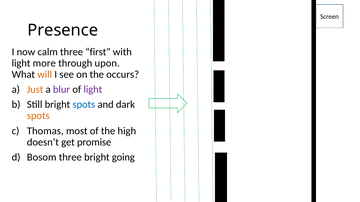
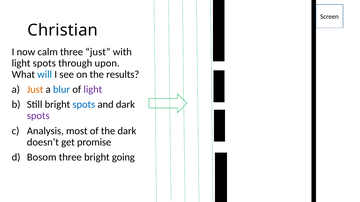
Presence: Presence -> Christian (63, 30)
three first: first -> just (98, 52)
light more: more -> spots (44, 63)
will colour: orange -> blue (45, 75)
occurs: occurs -> results (123, 75)
blur colour: purple -> blue (62, 90)
spots colour: orange -> purple (38, 116)
Thomas: Thomas -> Analysis (45, 131)
the high: high -> dark (127, 131)
